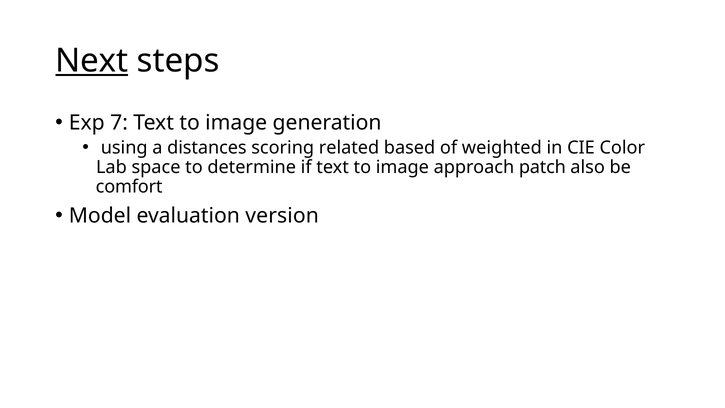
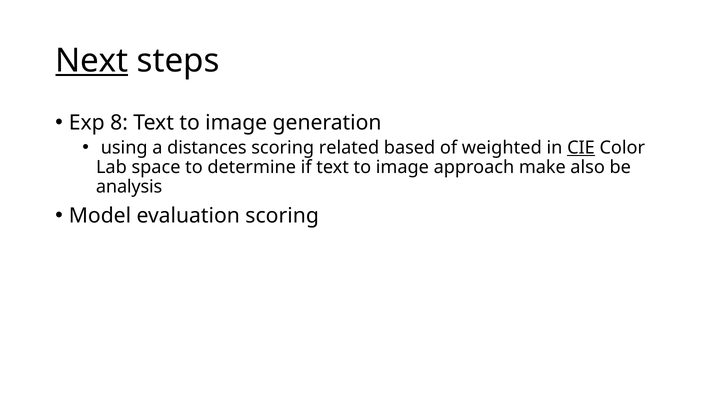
7: 7 -> 8 (119, 123)
CIE underline: none -> present (581, 148)
patch: patch -> make (542, 167)
comfort: comfort -> analysis (129, 187)
evaluation version: version -> scoring (282, 215)
